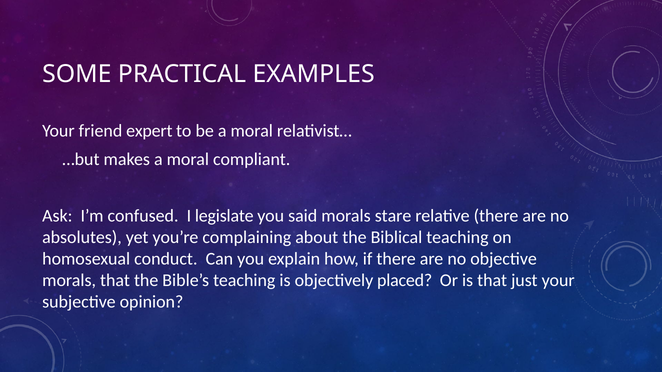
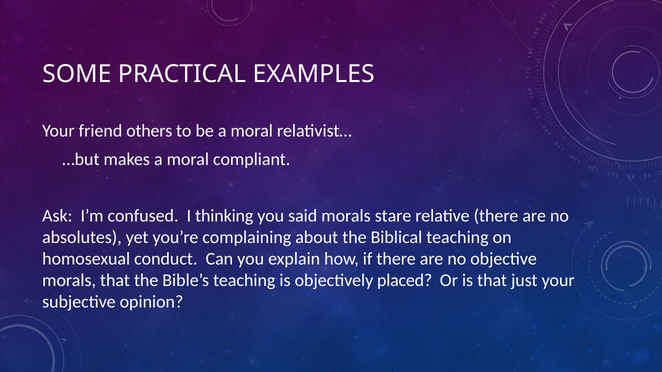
expert: expert -> others (149, 131)
legislate: legislate -> thinking (224, 216)
